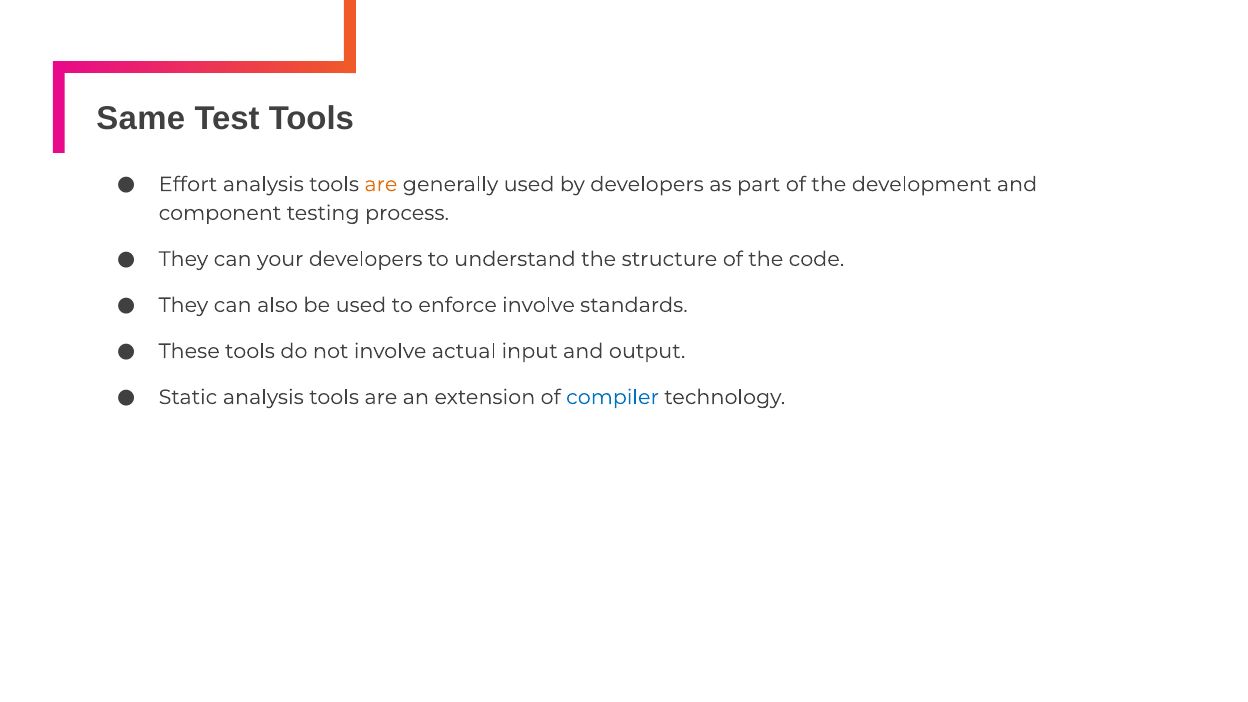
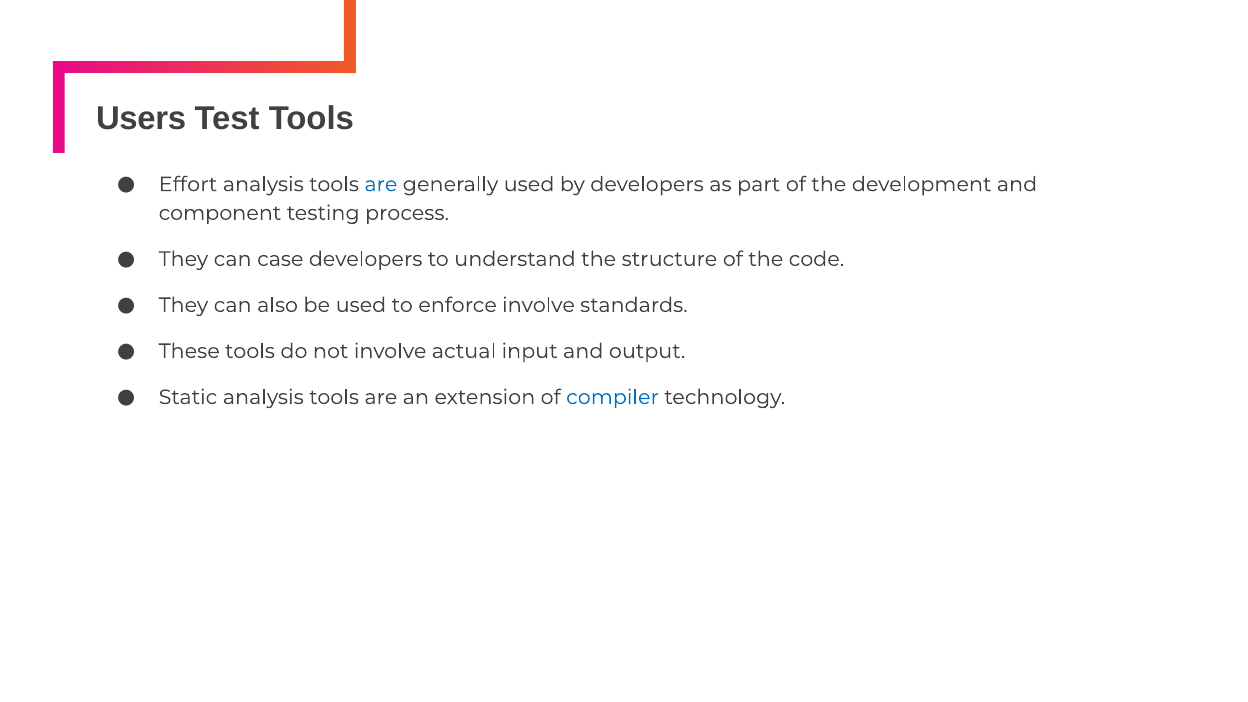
Same: Same -> Users (141, 118)
are colour: orange -> blue (381, 184)
your: your -> case (280, 259)
